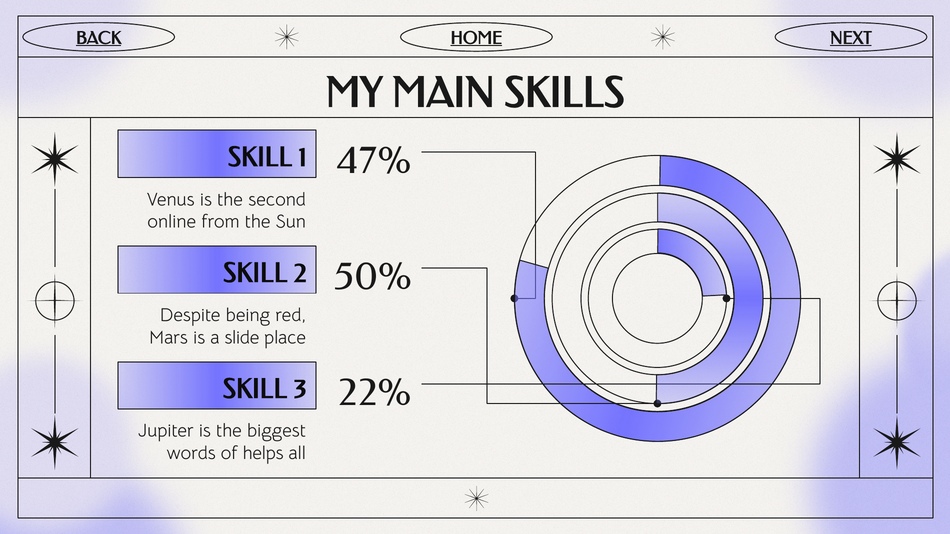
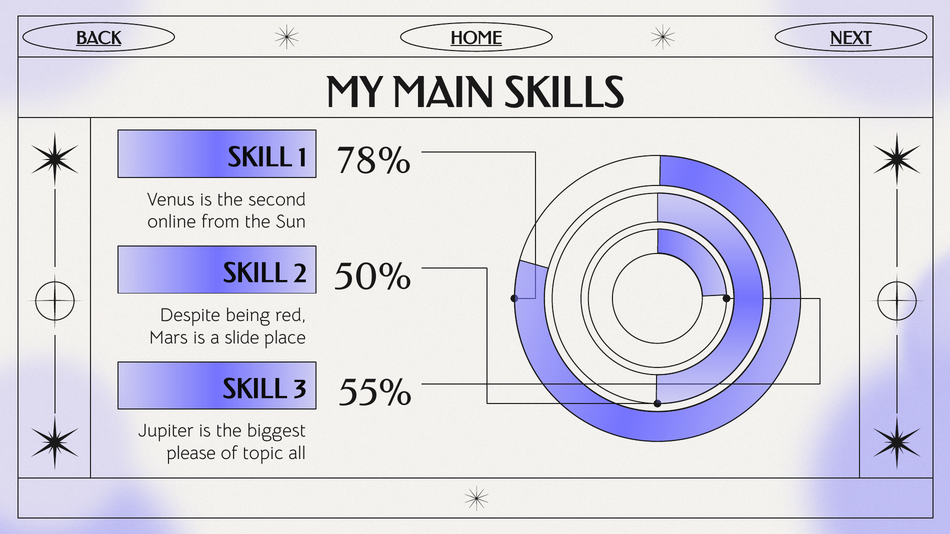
47%: 47% -> 78% (374, 160)
22%: 22% -> 55% (375, 393)
words: words -> please (191, 453)
helps: helps -> topic (263, 453)
